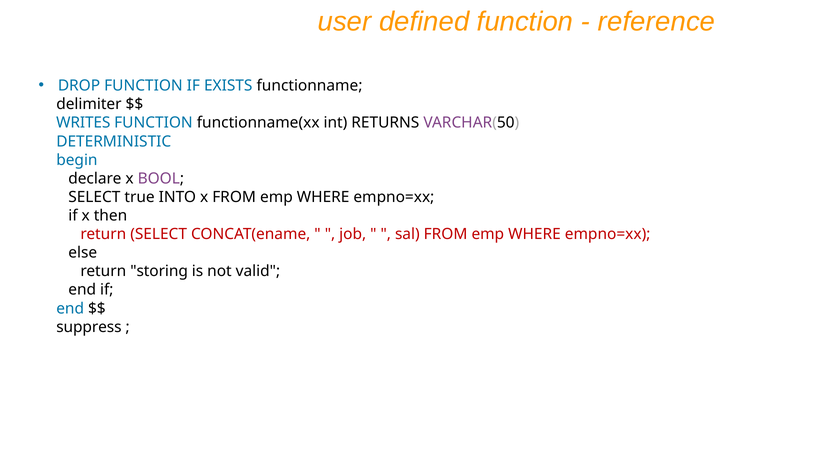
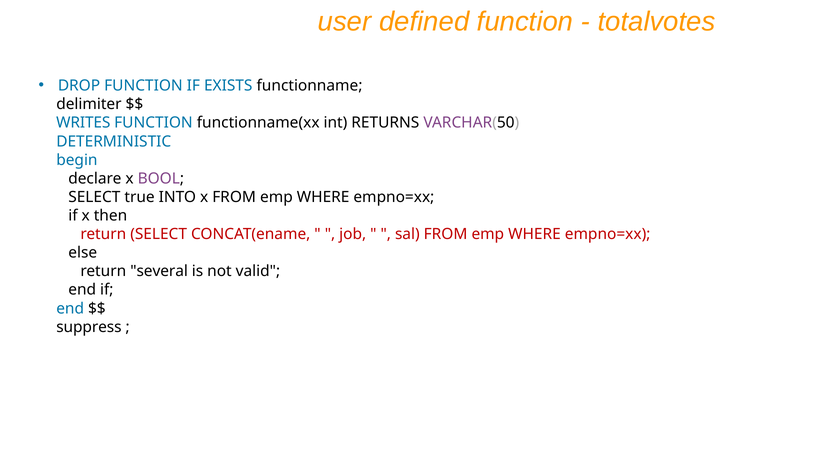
reference: reference -> totalvotes (657, 21)
storing: storing -> several (159, 271)
